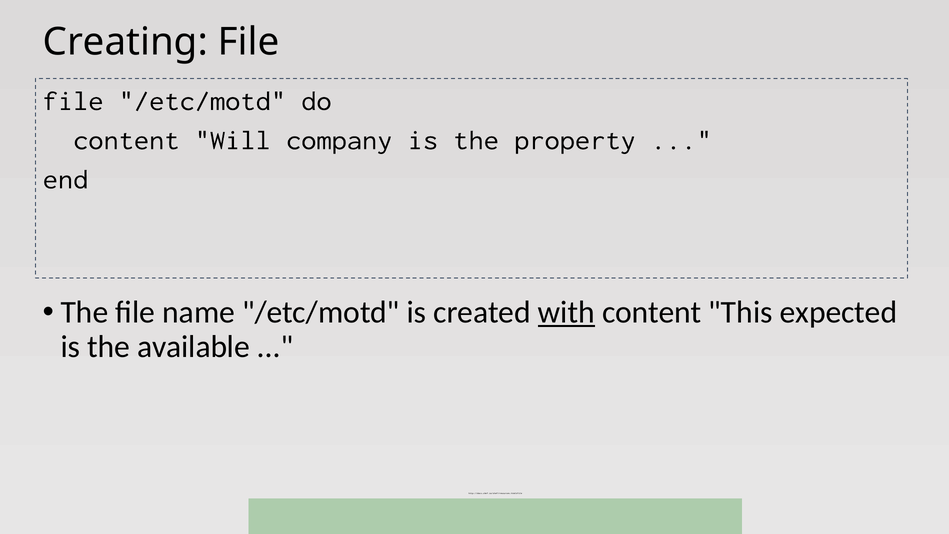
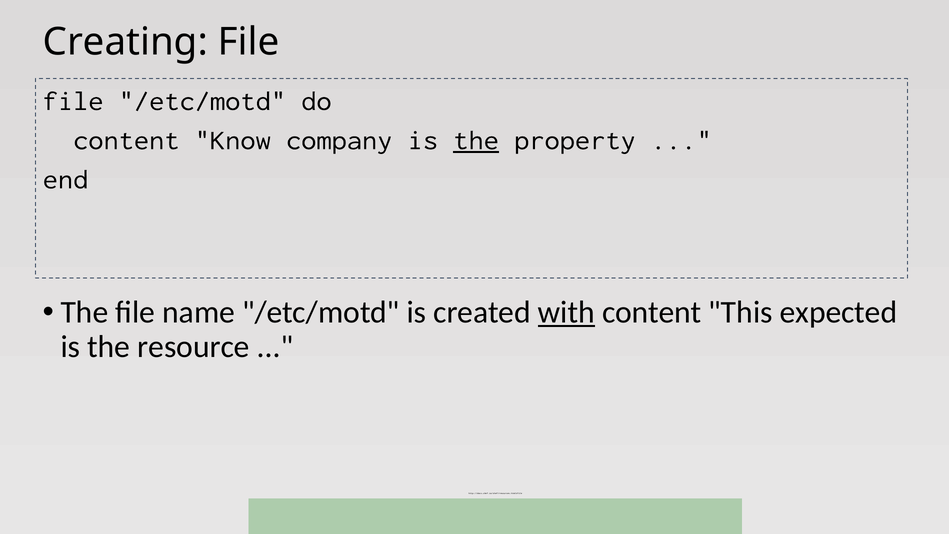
Will: Will -> Know (233, 140)
the underline: none -> present (476, 140)
available: available -> resource (193, 347)
